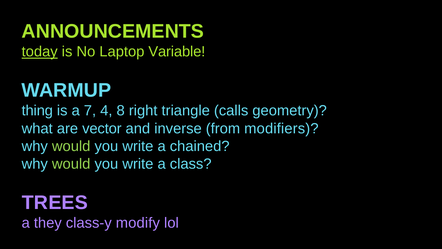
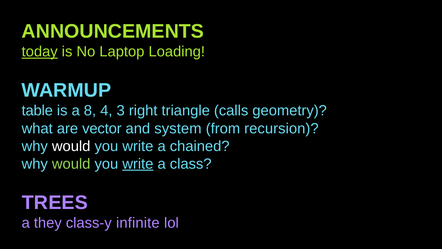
Variable: Variable -> Loading (177, 52)
thing: thing -> table (37, 111)
7: 7 -> 8 (90, 111)
8: 8 -> 3 (121, 111)
inverse: inverse -> system (178, 128)
modifiers: modifiers -> recursion (281, 128)
would colour: light green -> white (71, 146)
write underline: none -> present (138, 164)
modify: modify -> infinite (138, 223)
